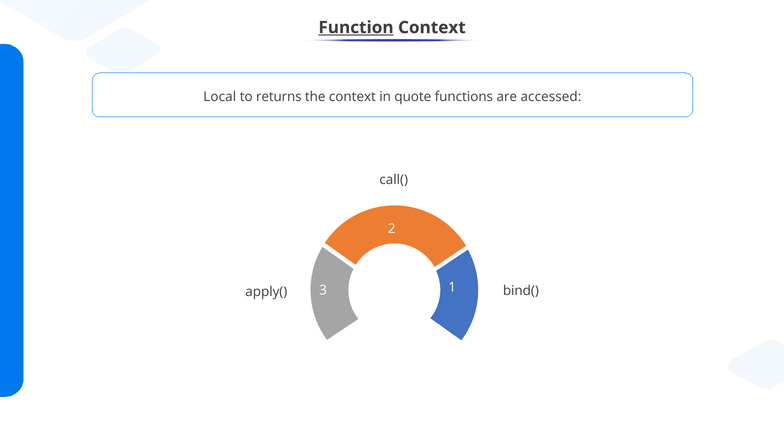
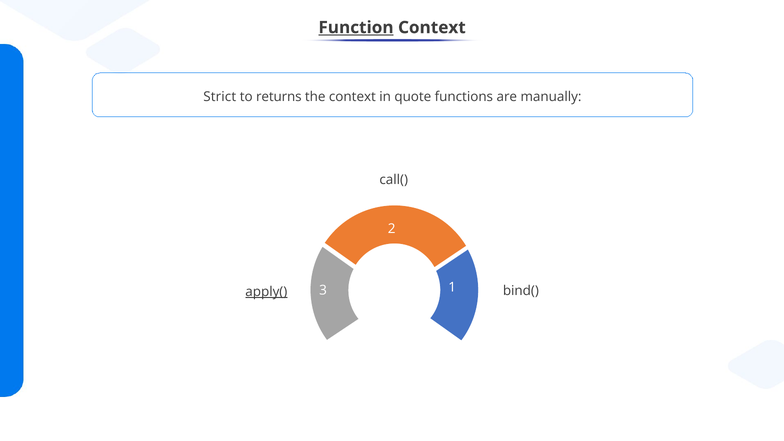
Local: Local -> Strict (220, 97)
accessed: accessed -> manually (551, 97)
apply( underline: none -> present (266, 292)
